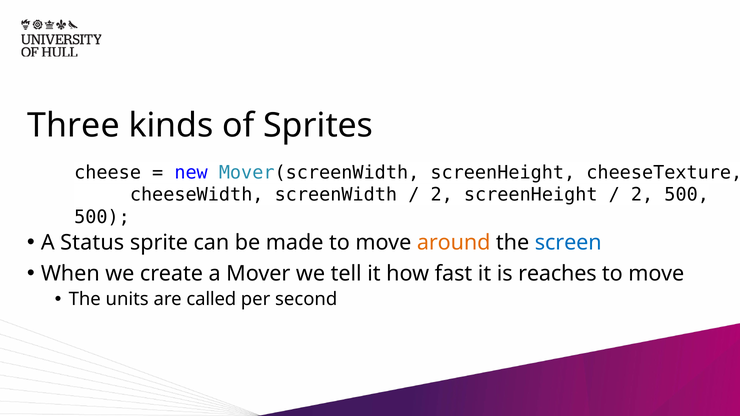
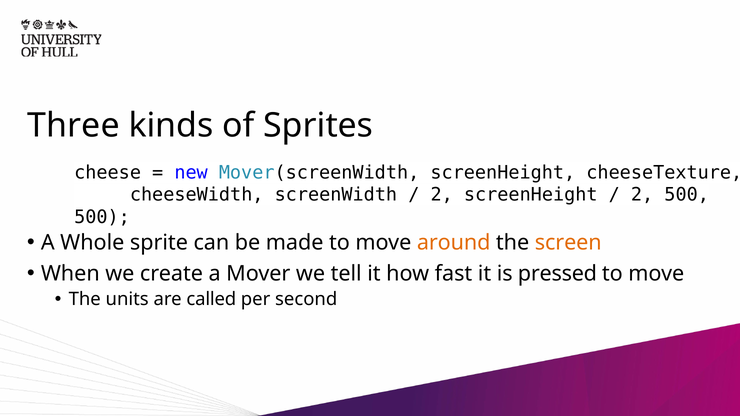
Status: Status -> Whole (92, 243)
screen colour: blue -> orange (568, 243)
reaches: reaches -> pressed (557, 274)
